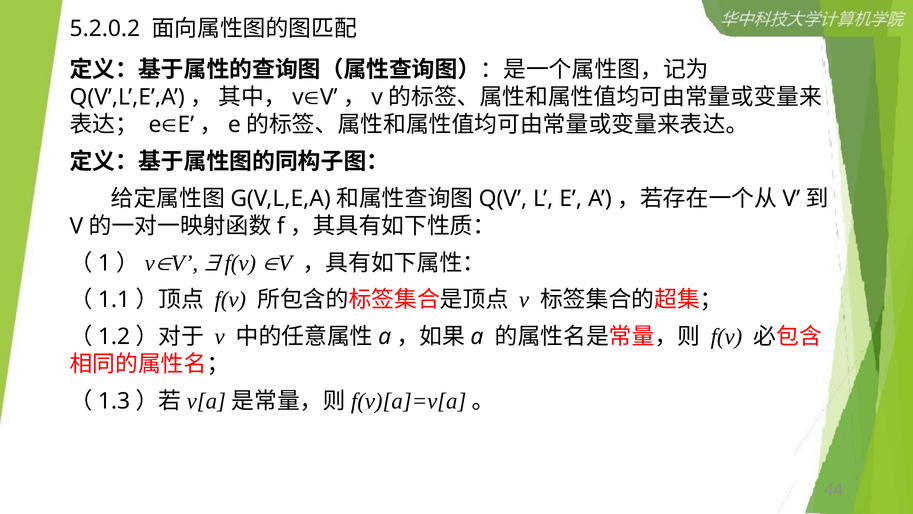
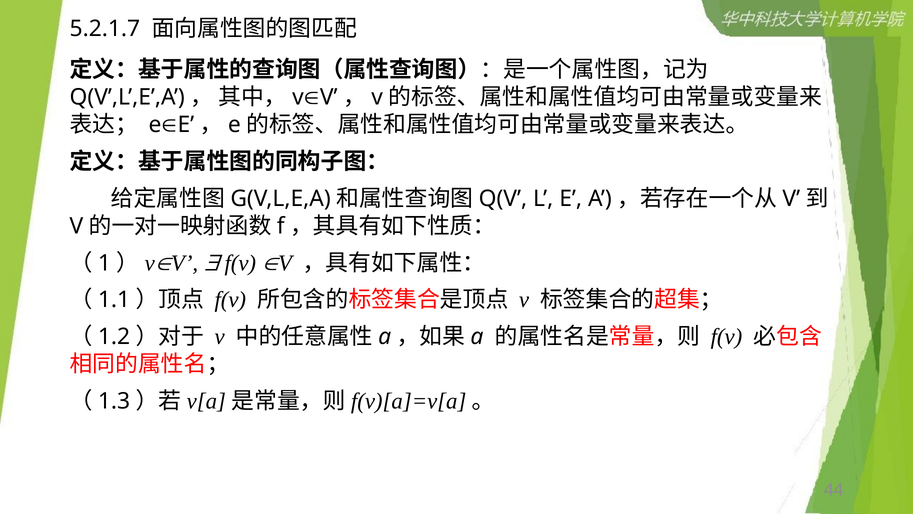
5.2.0.2: 5.2.0.2 -> 5.2.1.7 (105, 29)
